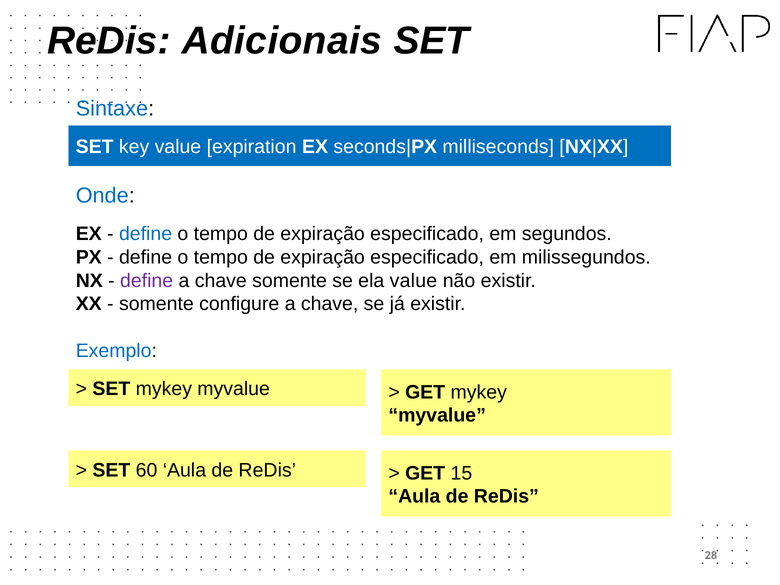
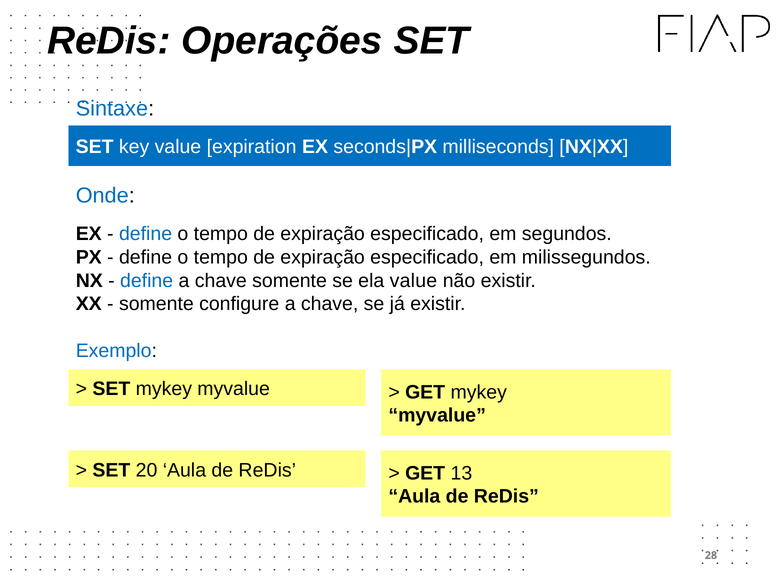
Adicionais: Adicionais -> Operações (282, 41)
define colour: purple -> blue (147, 281)
60: 60 -> 20 (147, 470)
15: 15 -> 13 (461, 473)
